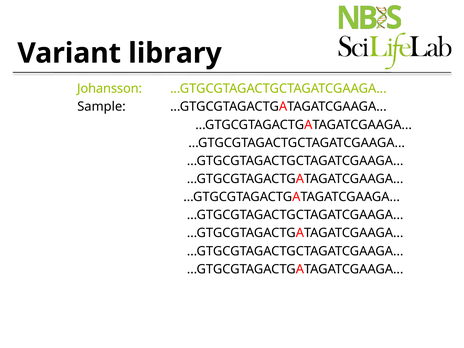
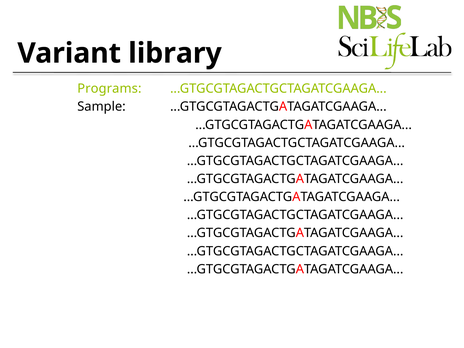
Johansson: Johansson -> Programs (109, 89)
